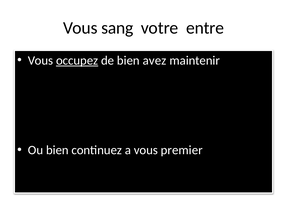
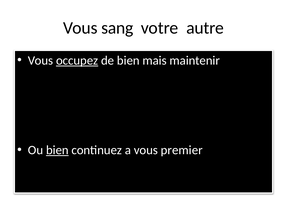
entre: entre -> autre (205, 28)
avez: avez -> mais (155, 60)
bien underline: none -> present (57, 150)
